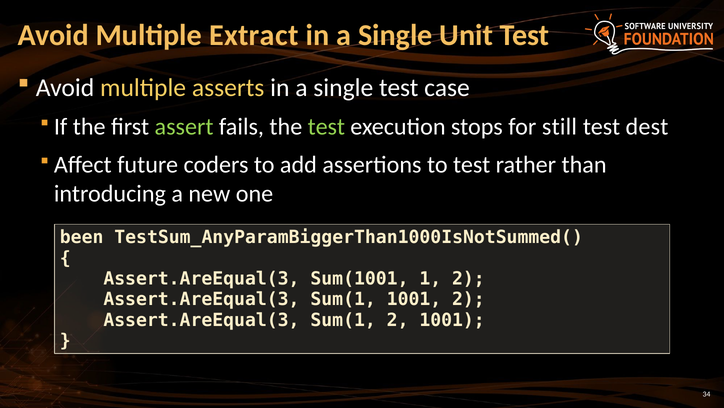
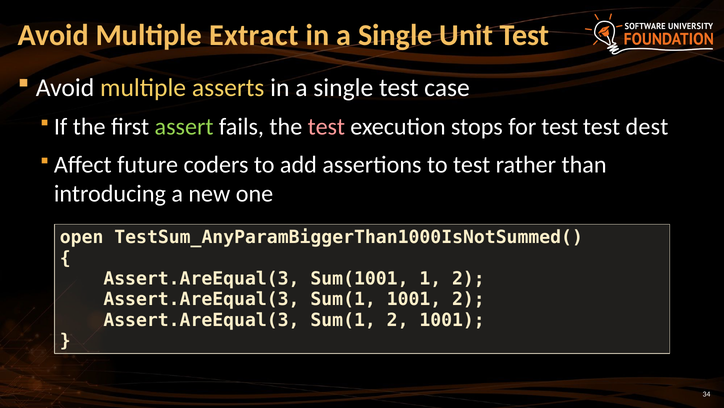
test colour: light green -> pink (326, 127)
for still: still -> test (560, 127)
been: been -> open (82, 237)
